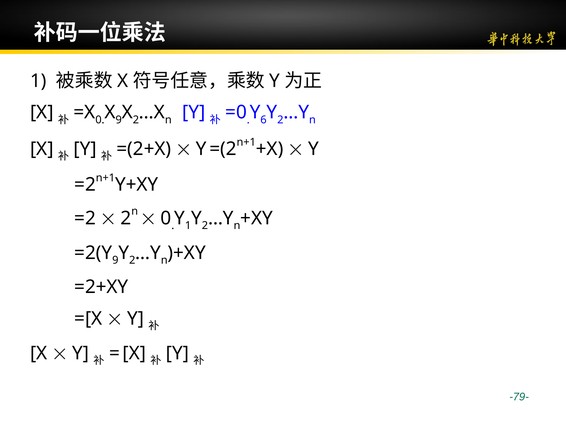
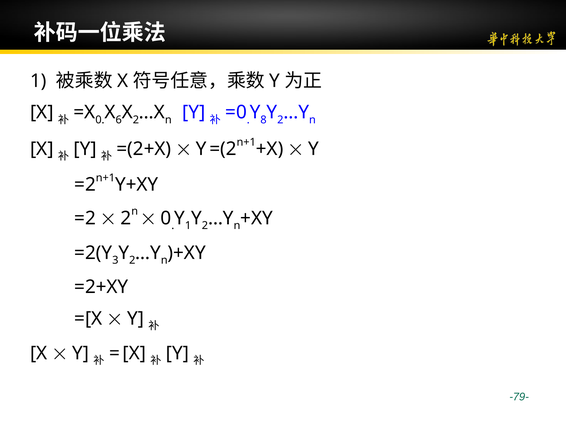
X 9: 9 -> 6 (119, 120)
6: 6 -> 8 (263, 120)
9: 9 -> 3 (115, 260)
